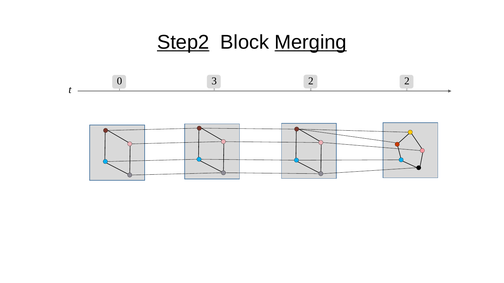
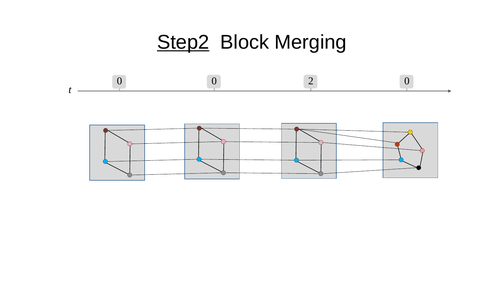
Merging underline: present -> none (311, 42)
0 3: 3 -> 0 (214, 81)
2 2: 2 -> 0 (407, 81)
